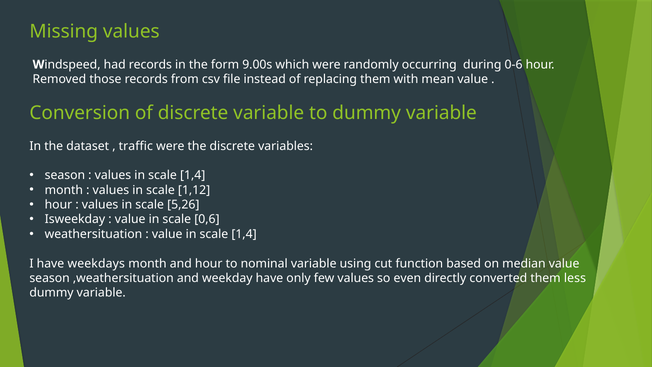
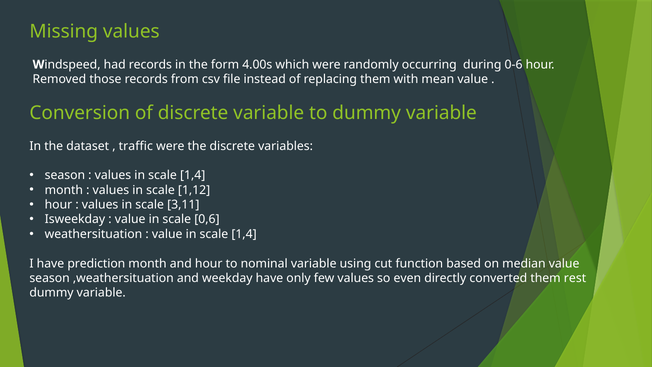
9.00s: 9.00s -> 4.00s (257, 64)
5,26: 5,26 -> 3,11 (183, 205)
weekdays: weekdays -> prediction (96, 263)
less: less -> rest (575, 278)
